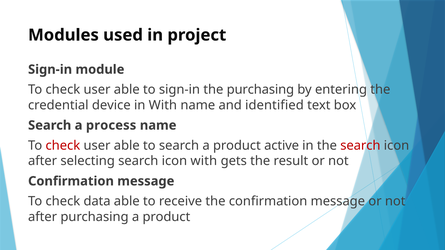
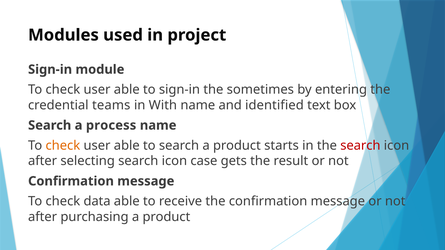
the purchasing: purchasing -> sometimes (260, 90)
device: device -> teams (111, 105)
check colour: red -> orange (63, 146)
active: active -> starts (282, 146)
icon with: with -> case (204, 161)
